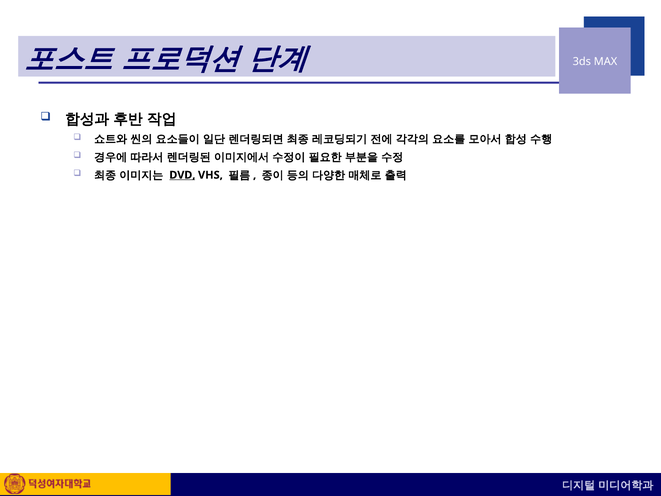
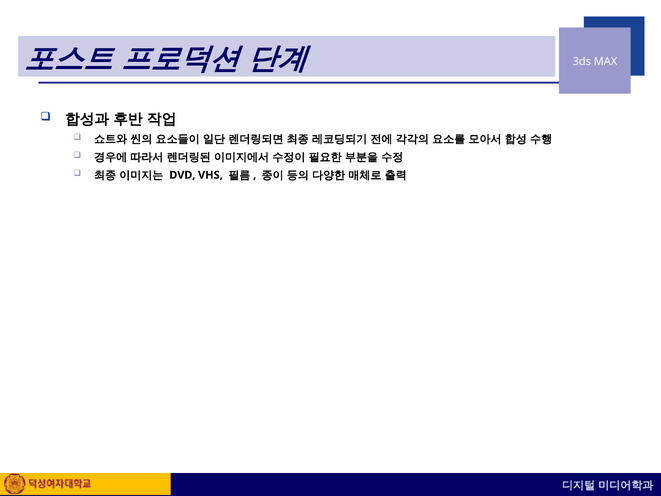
DVD underline: present -> none (182, 175)
